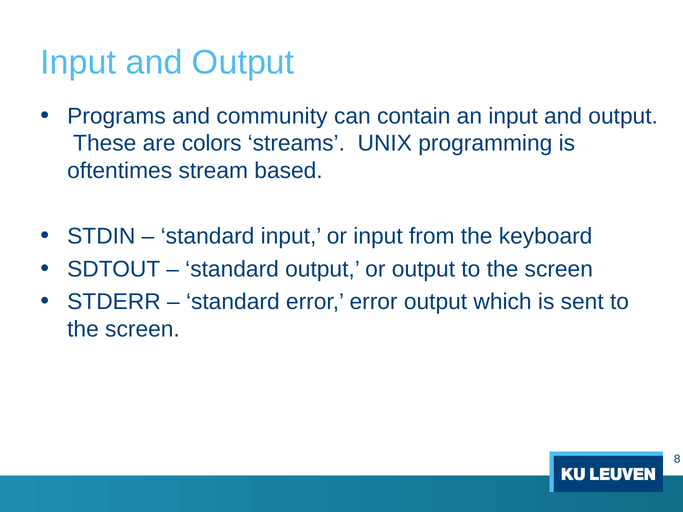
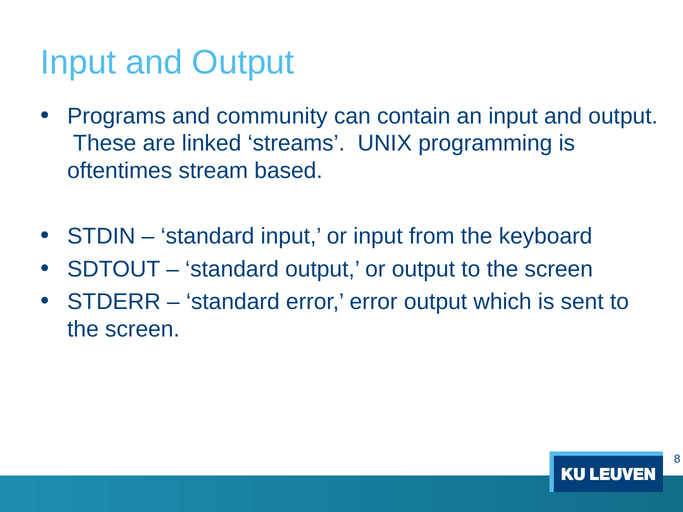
colors: colors -> linked (212, 143)
